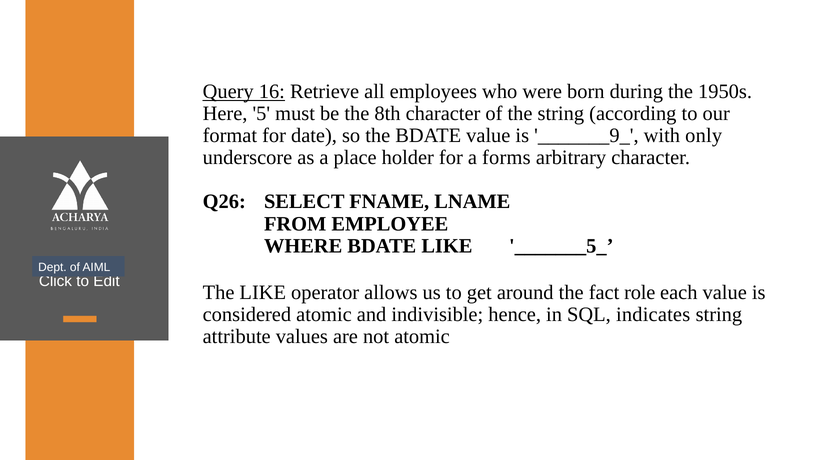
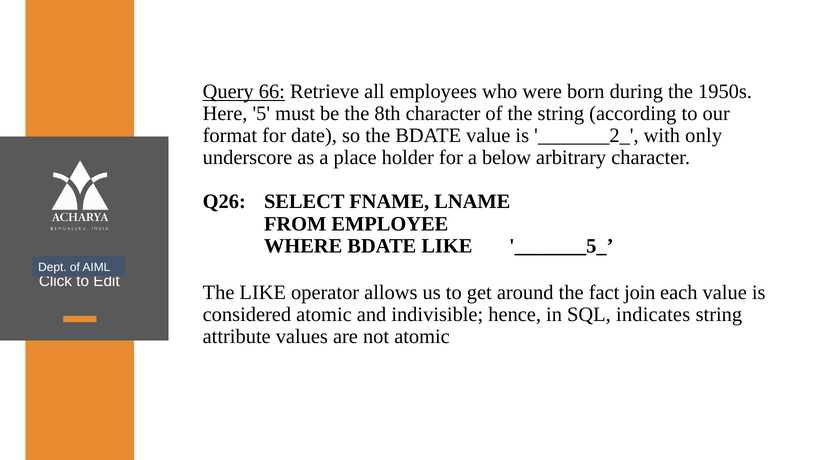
16: 16 -> 66 (272, 91)
_______9_: _______9_ -> _______2_ (586, 135)
forms: forms -> below (507, 157)
role: role -> join (640, 292)
